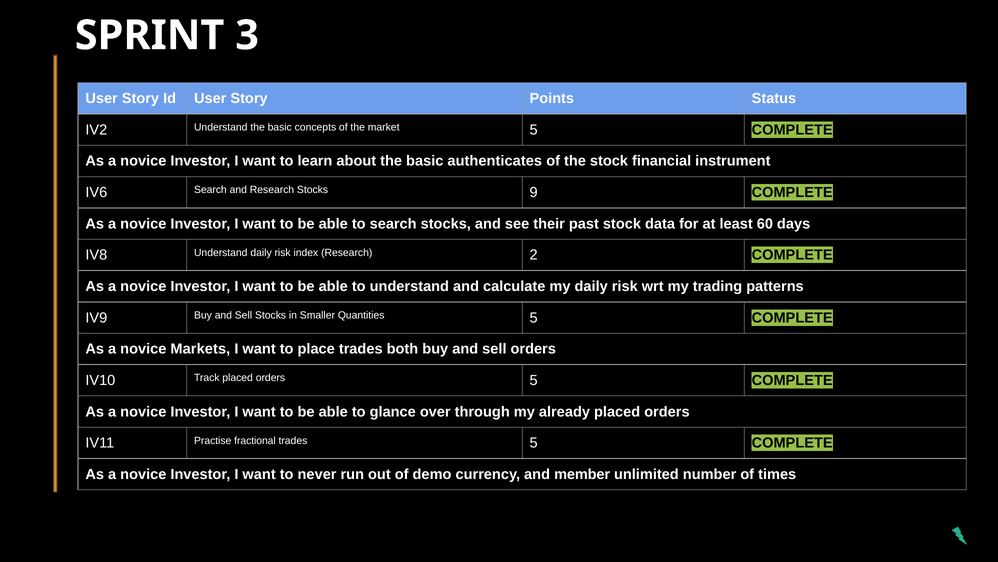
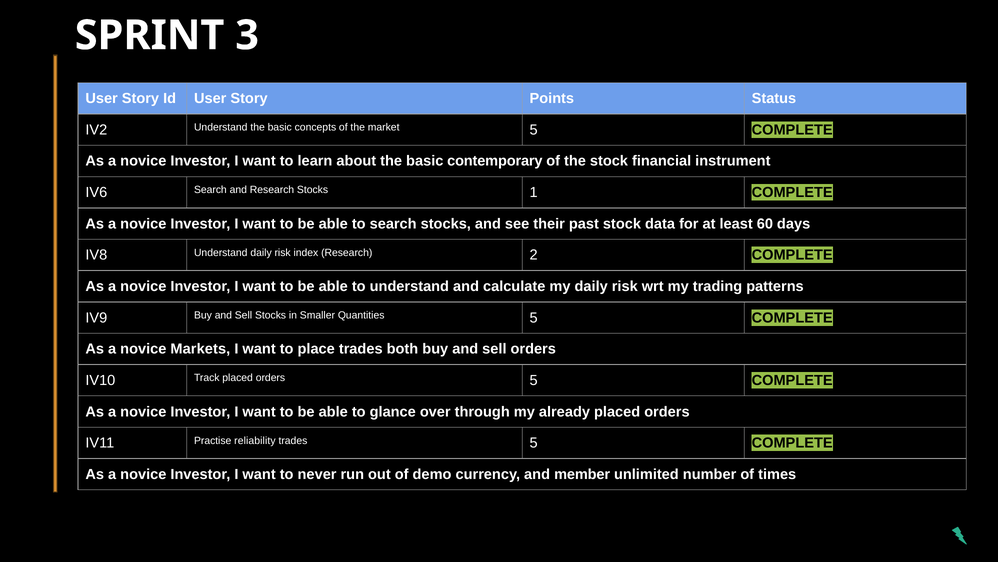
authenticates: authenticates -> contemporary (495, 161)
9: 9 -> 1 (534, 192)
fractional: fractional -> reliability (255, 440)
